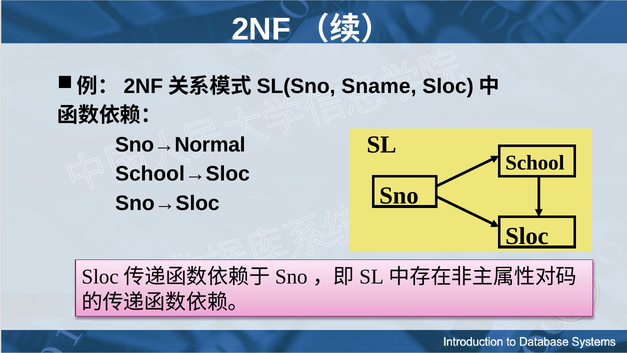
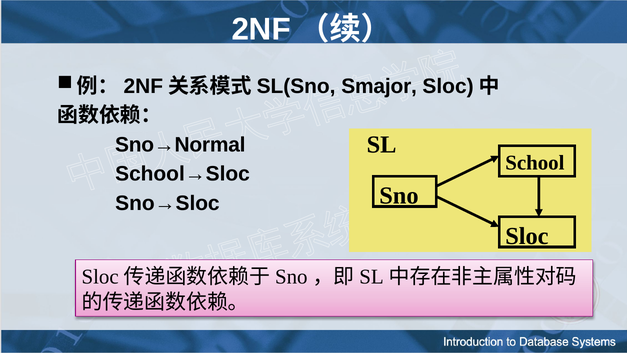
Sname: Sname -> Smajor (379, 86)
